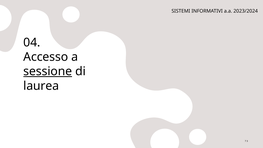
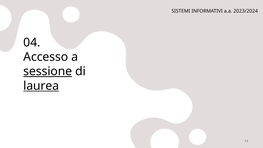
laurea underline: none -> present (41, 86)
